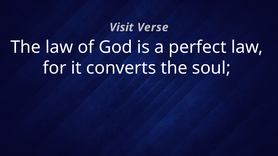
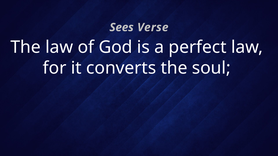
Visit: Visit -> Sees (122, 27)
